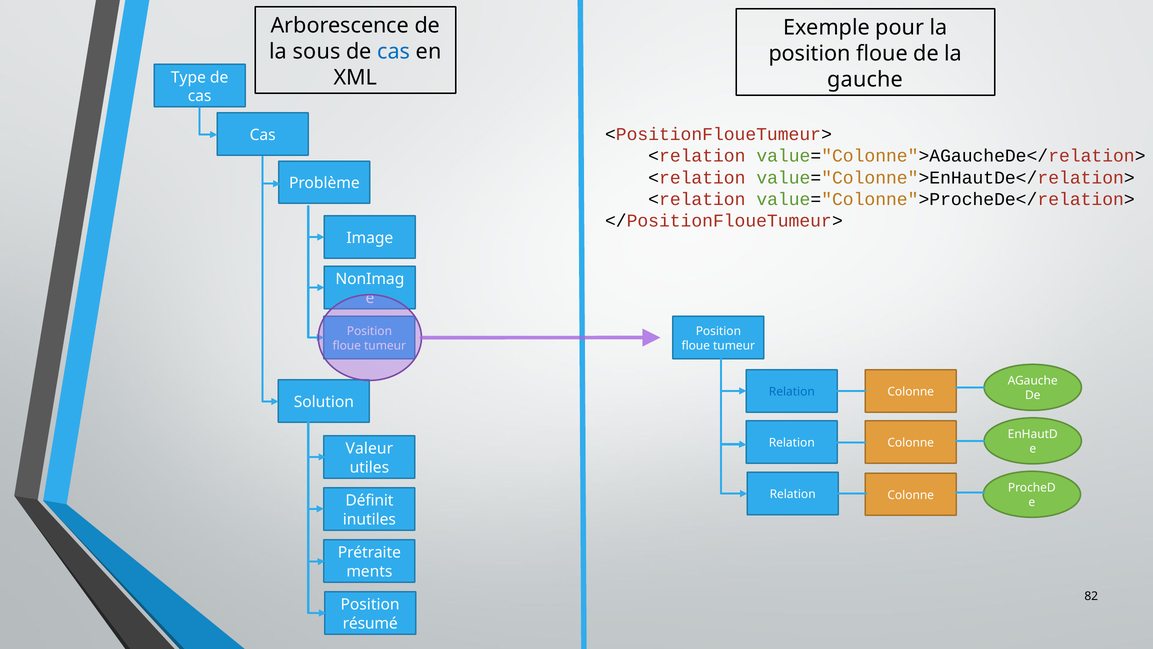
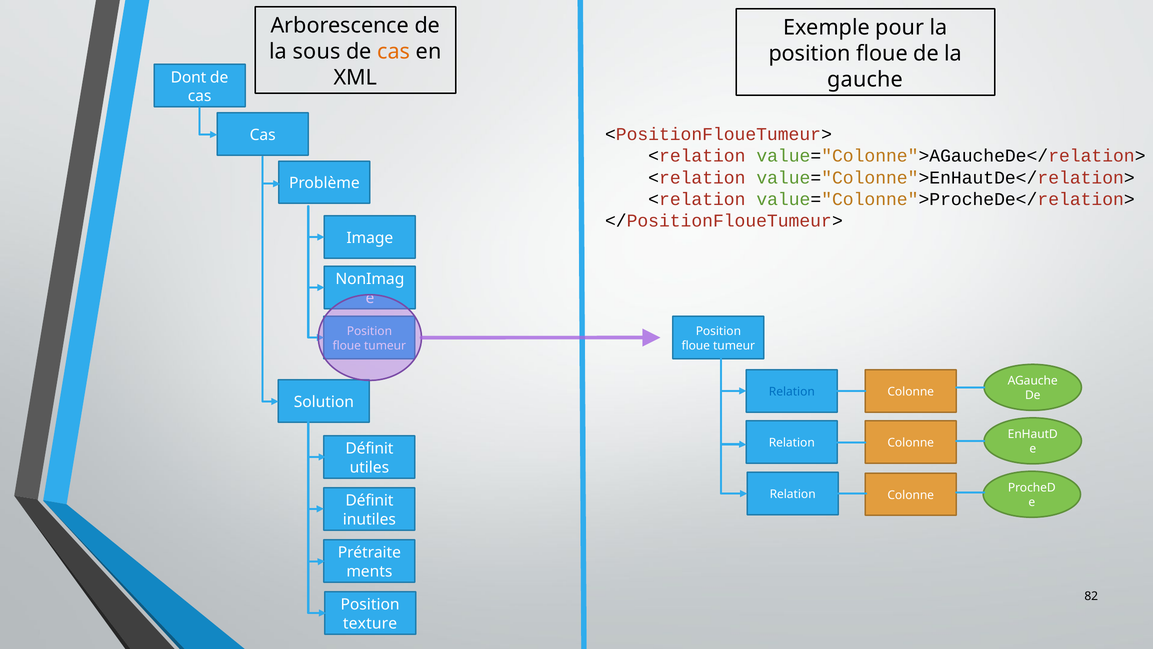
cas colour: blue -> orange (394, 51)
Type: Type -> Dont (189, 77)
Valeur: Valeur -> Définit (369, 448)
résumé: résumé -> texture (370, 623)
